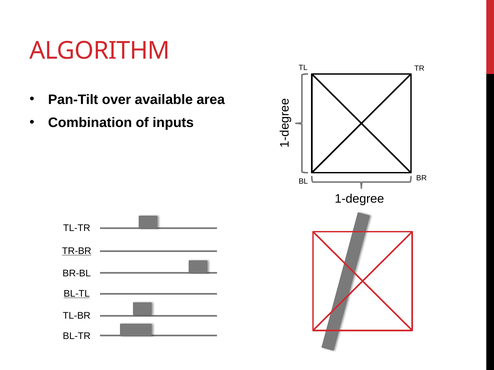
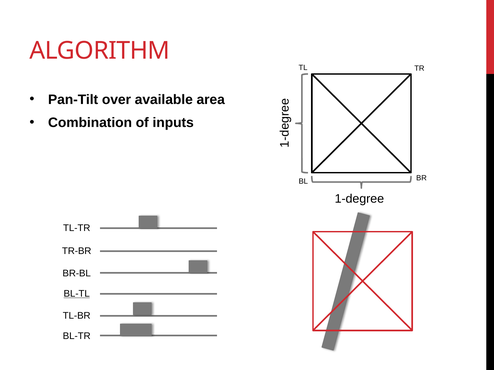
TR-BR underline: present -> none (77, 251)
